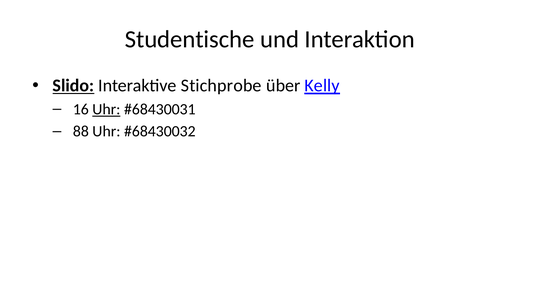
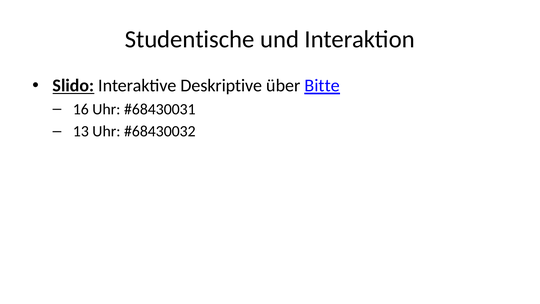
Stichprobe: Stichprobe -> Deskriptive (221, 86)
Kelly: Kelly -> Bitte (322, 86)
Uhr underline: present -> none (106, 109)
88: 88 -> 13 (81, 131)
